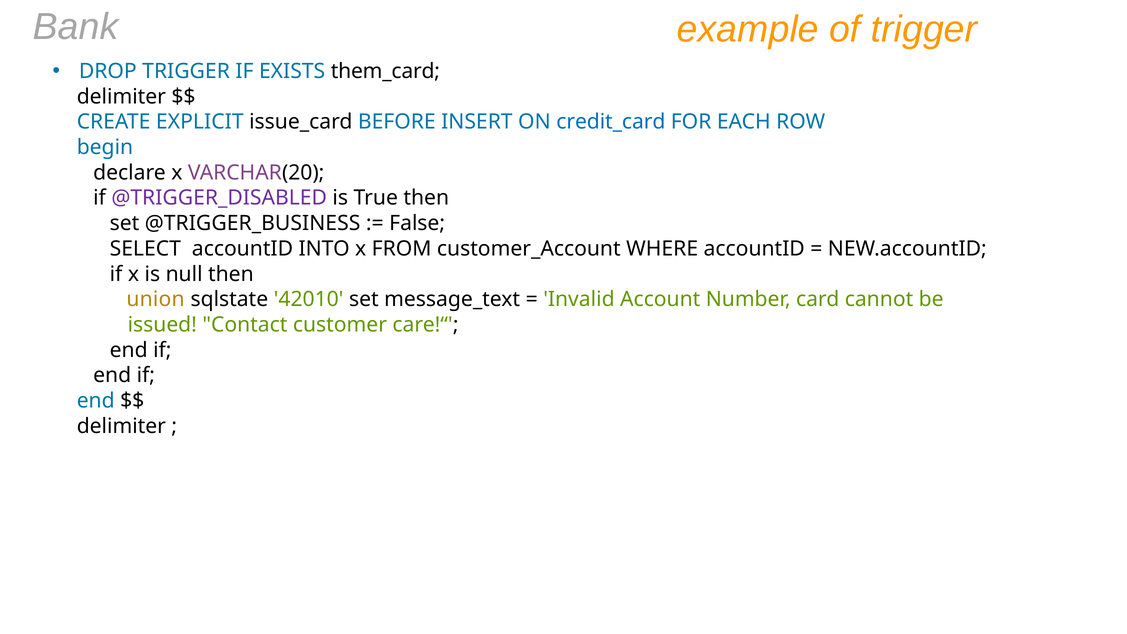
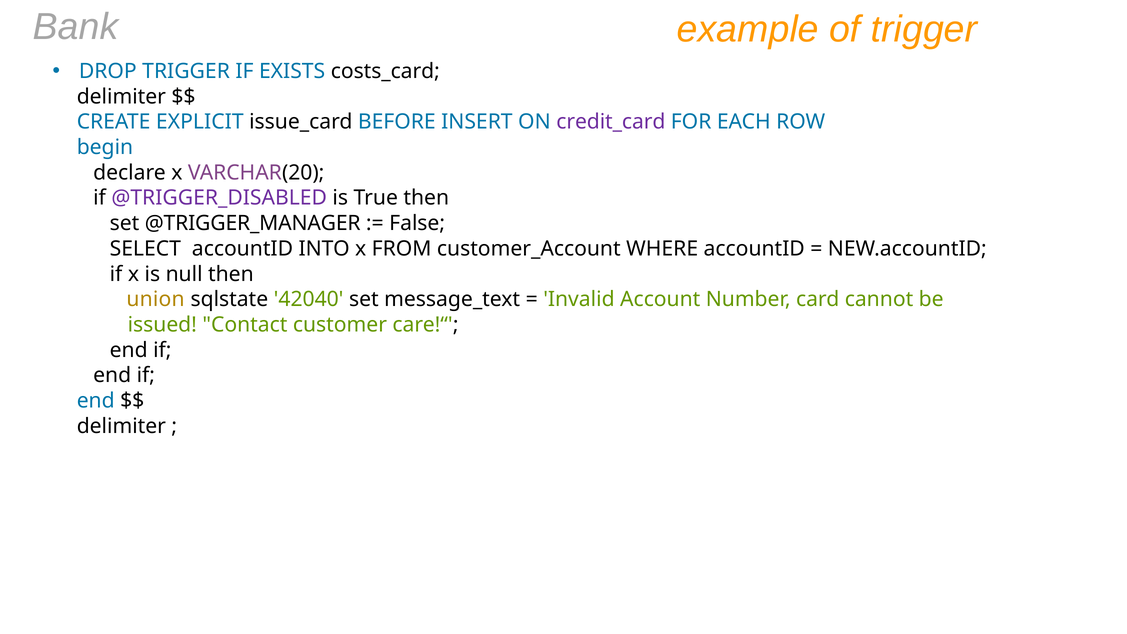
them_card: them_card -> costs_card (385, 71)
credit_card colour: blue -> purple (611, 122)
@TRIGGER_BUSINESS: @TRIGGER_BUSINESS -> @TRIGGER_MANAGER (253, 223)
42010: 42010 -> 42040 (309, 299)
